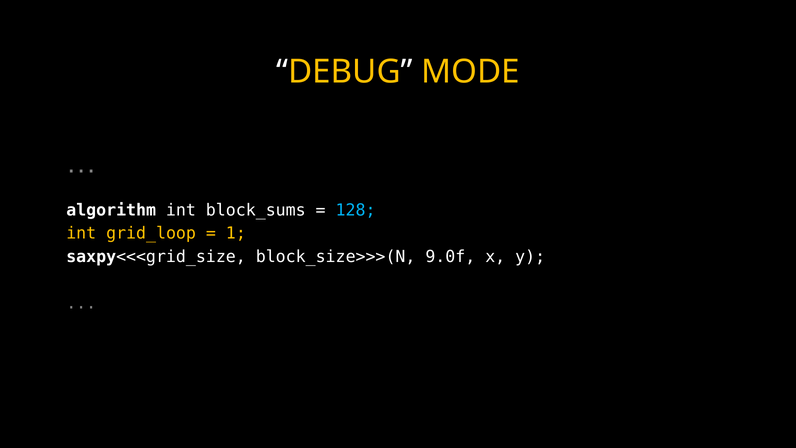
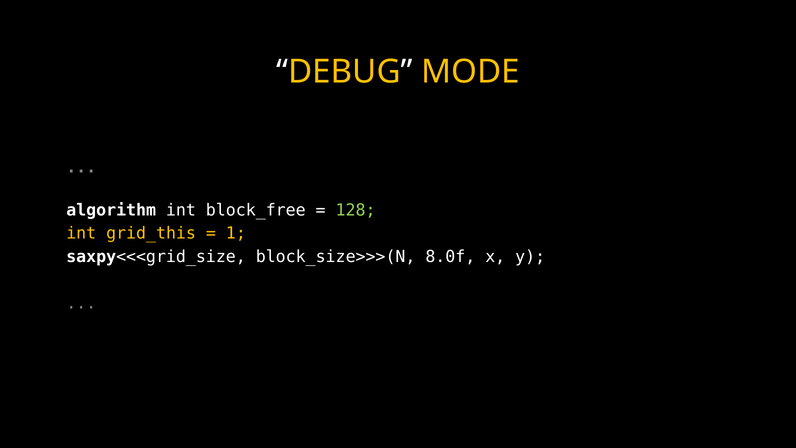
block_sums: block_sums -> block_free (256, 210)
128 colour: light blue -> light green (356, 210)
grid_loop: grid_loop -> grid_this (151, 233)
9.0f: 9.0f -> 8.0f (450, 257)
